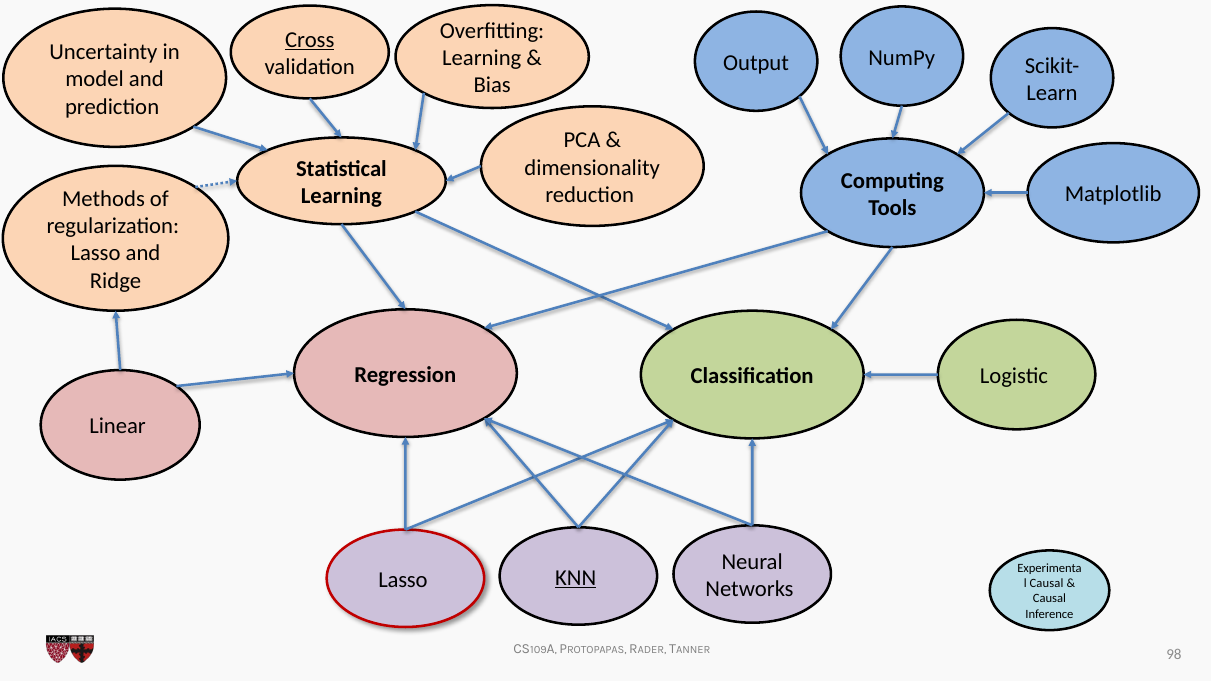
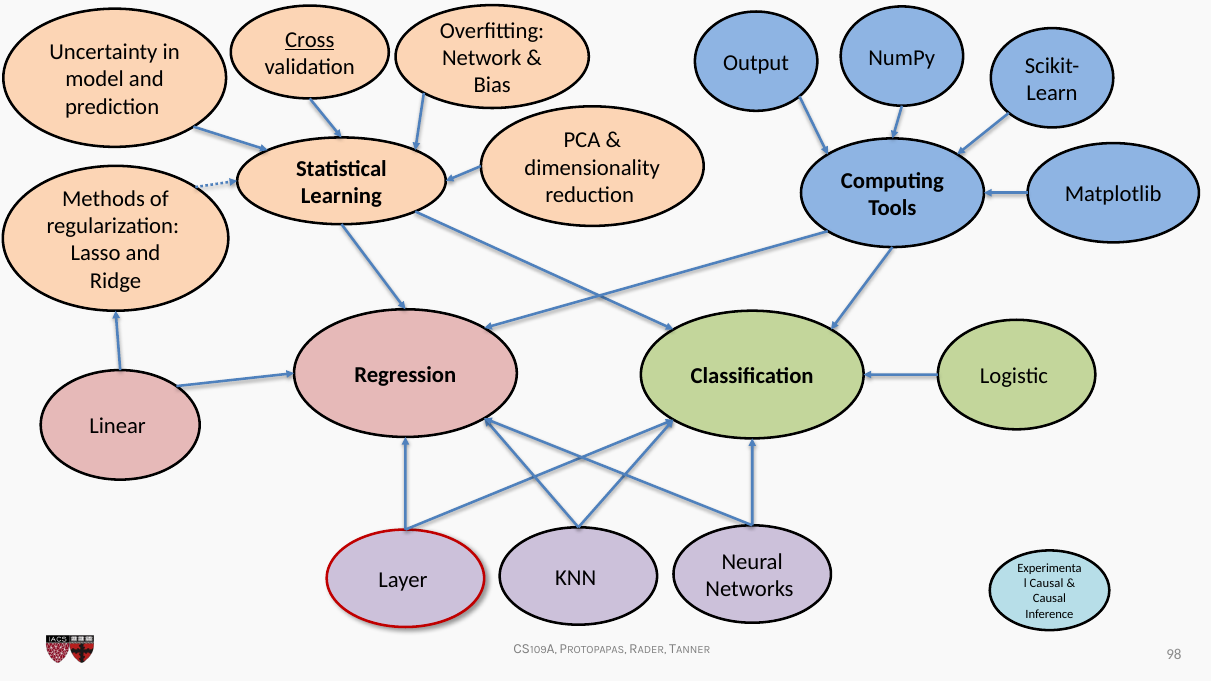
Learning: Learning -> Network (482, 58)
KNN underline: present -> none (576, 578)
Lasso: Lasso -> Layer (403, 580)
